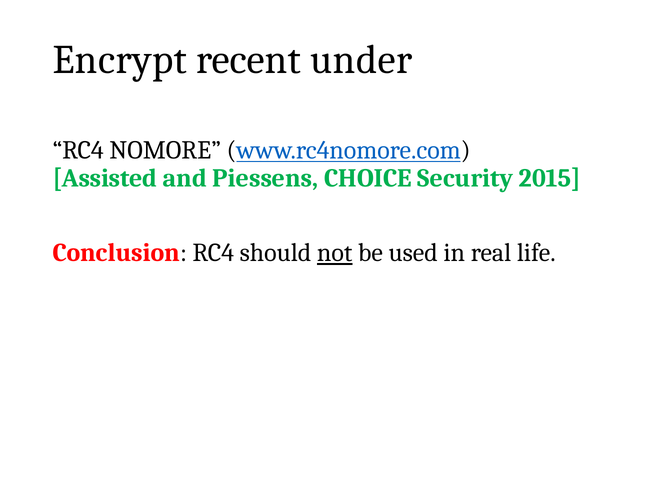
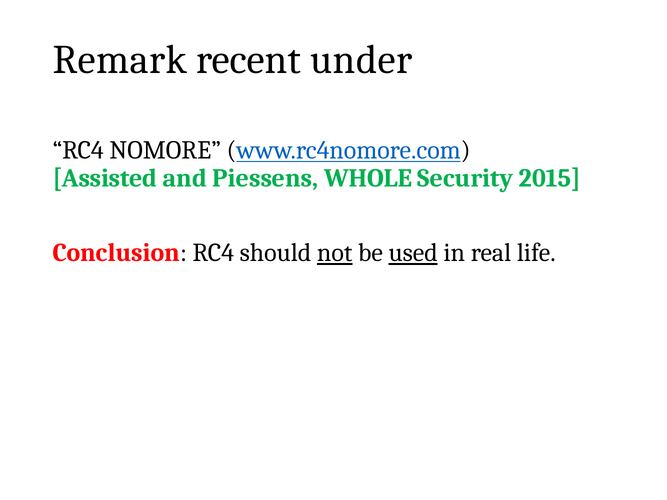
Encrypt: Encrypt -> Remark (120, 60)
CHOICE: CHOICE -> WHOLE (368, 178)
used underline: none -> present (413, 253)
